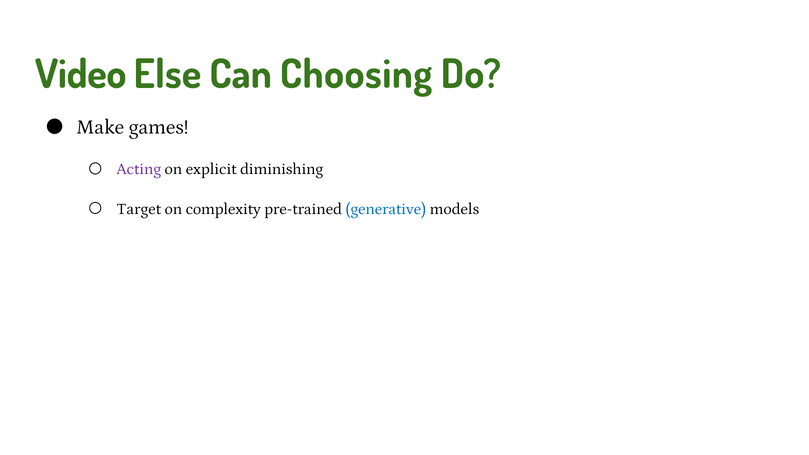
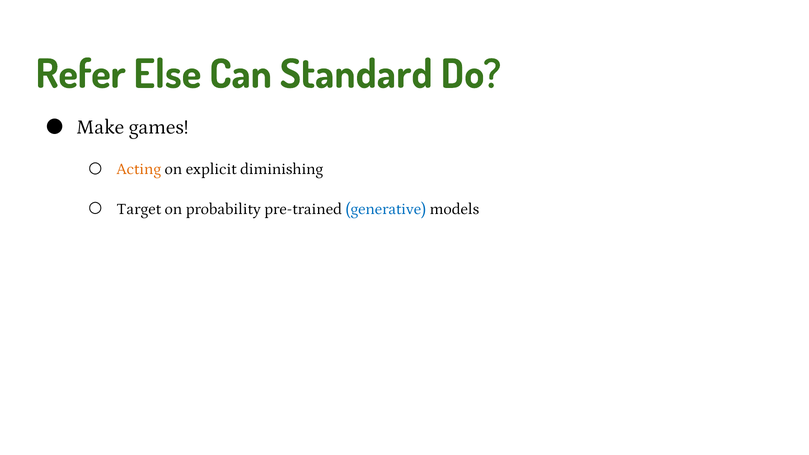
Video: Video -> Refer (81, 75)
Choosing: Choosing -> Standard (356, 75)
Acting colour: purple -> orange (139, 169)
complexity: complexity -> probability (223, 209)
